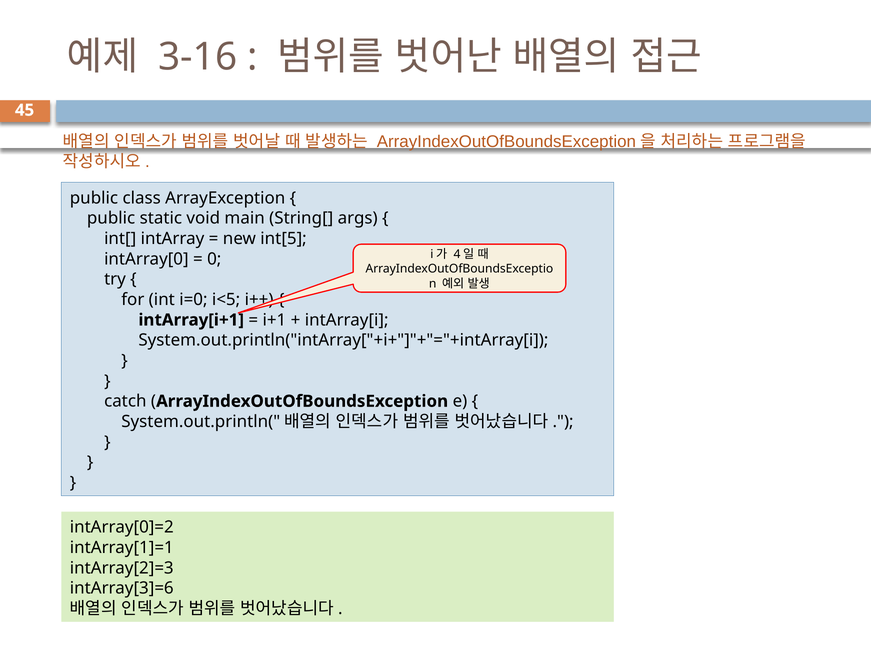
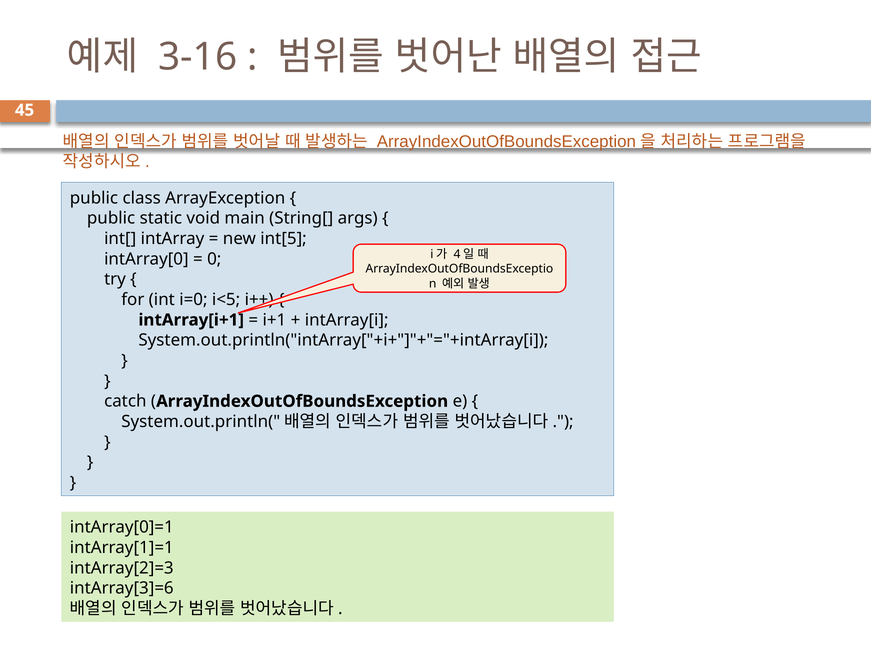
intArray[0]=2: intArray[0]=2 -> intArray[0]=1 (122, 527)
